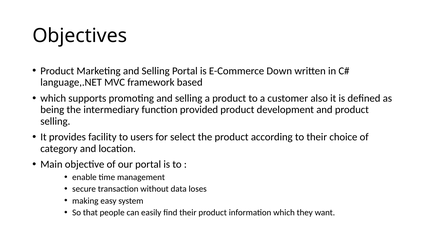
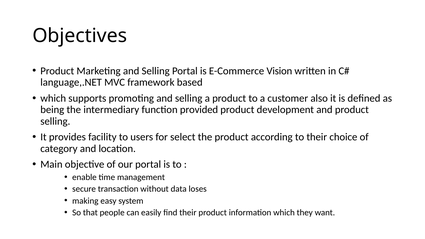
Down: Down -> Vision (279, 71)
